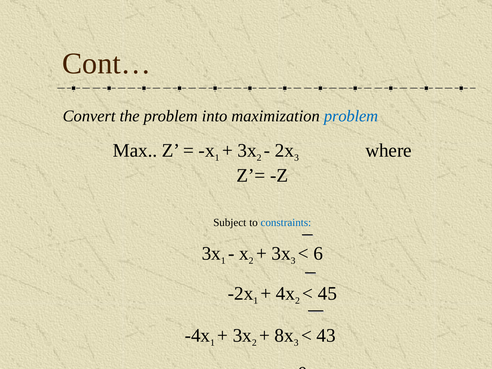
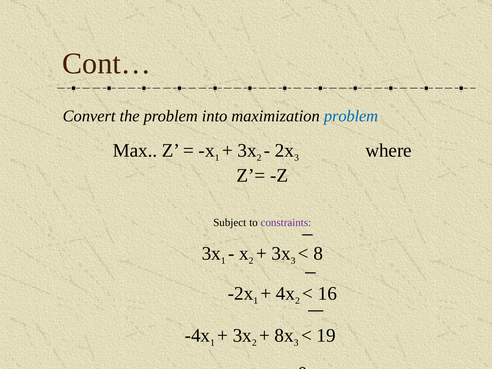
constraints colour: blue -> purple (286, 222)
6: 6 -> 8 (318, 253)
45: 45 -> 16 (327, 294)
43: 43 -> 19 (326, 335)
